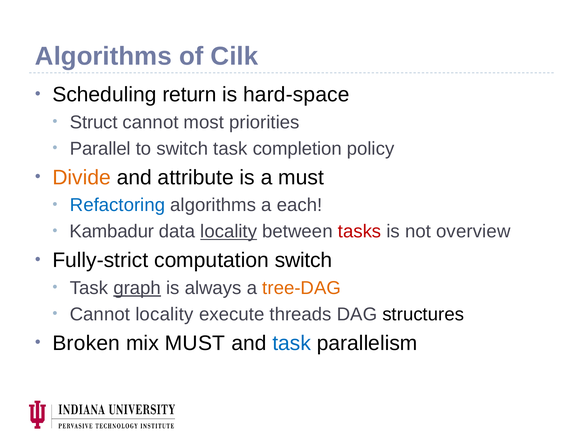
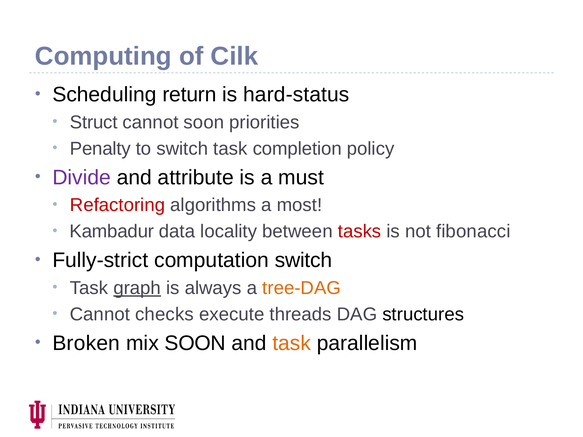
Algorithms: Algorithms -> Computing (103, 56)
hard-space: hard-space -> hard-status (296, 95)
cannot most: most -> soon (204, 122)
Parallel: Parallel -> Penalty (100, 149)
Divide colour: orange -> purple (82, 178)
Refactoring colour: blue -> red (117, 205)
each: each -> most (300, 205)
locality underline: present -> none (229, 232)
overview: overview -> fibonacci (473, 232)
Cannot locality: locality -> checks (164, 315)
mix MUST: MUST -> SOON (195, 343)
task colour: blue -> orange (292, 343)
